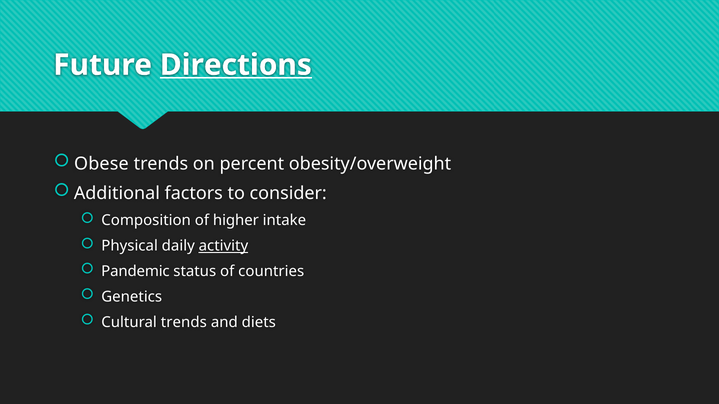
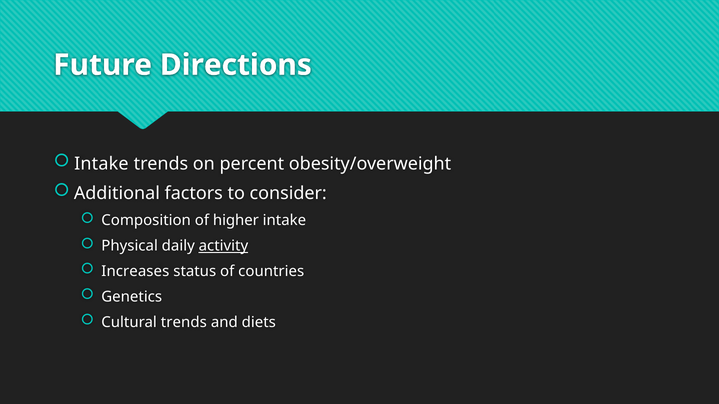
Directions underline: present -> none (236, 65)
Obese: Obese -> Intake (101, 164)
Pandemic: Pandemic -> Increases (135, 272)
